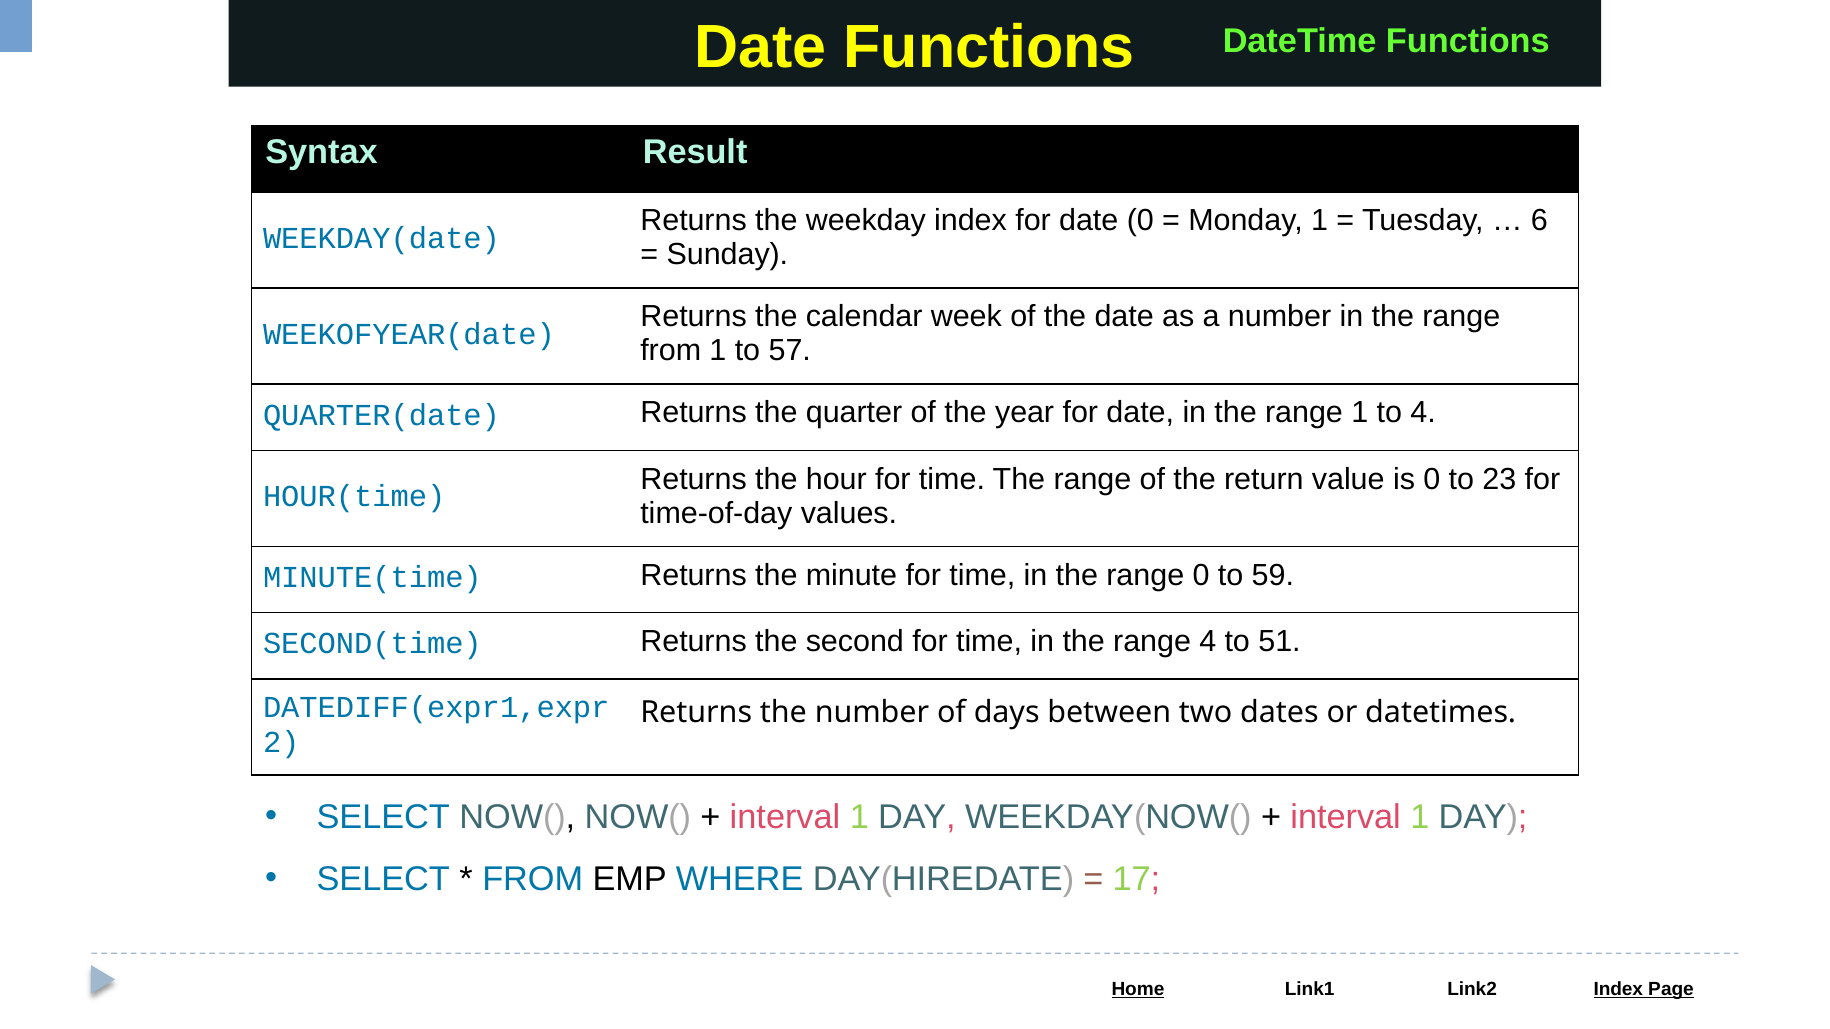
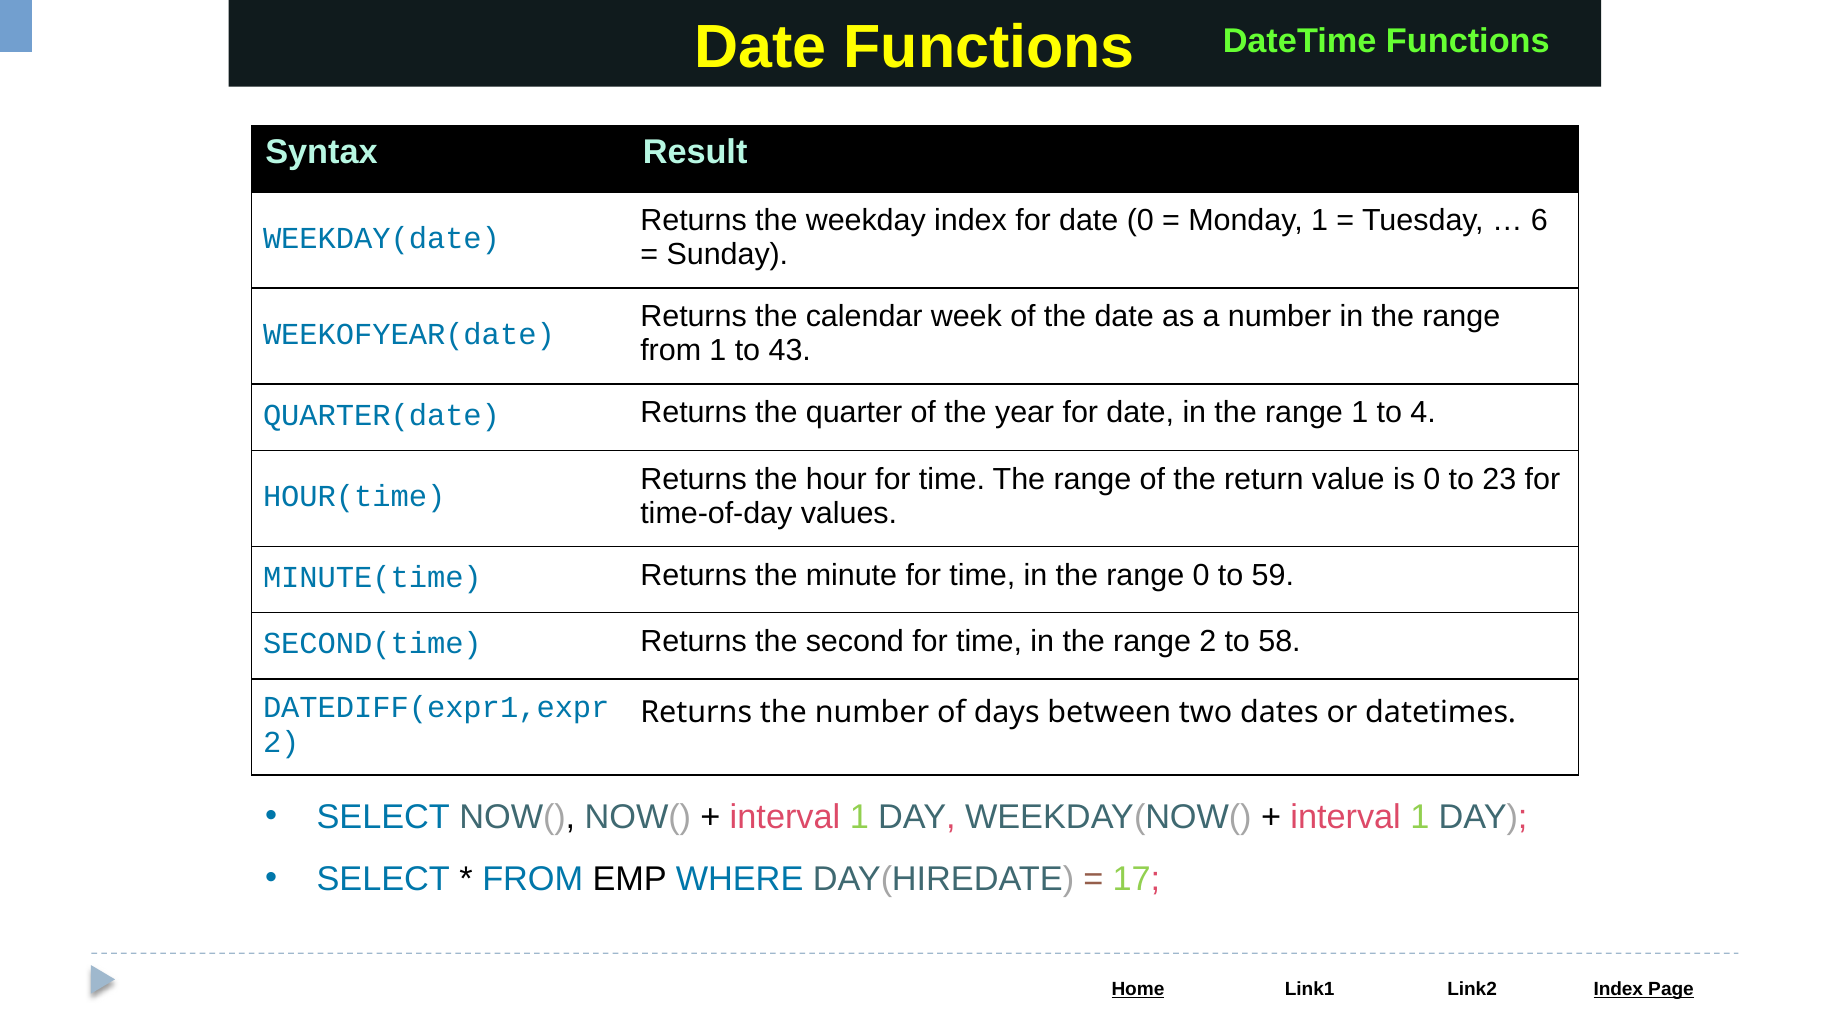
57: 57 -> 43 (790, 351)
range 4: 4 -> 2 (1208, 642)
51: 51 -> 58 (1279, 642)
